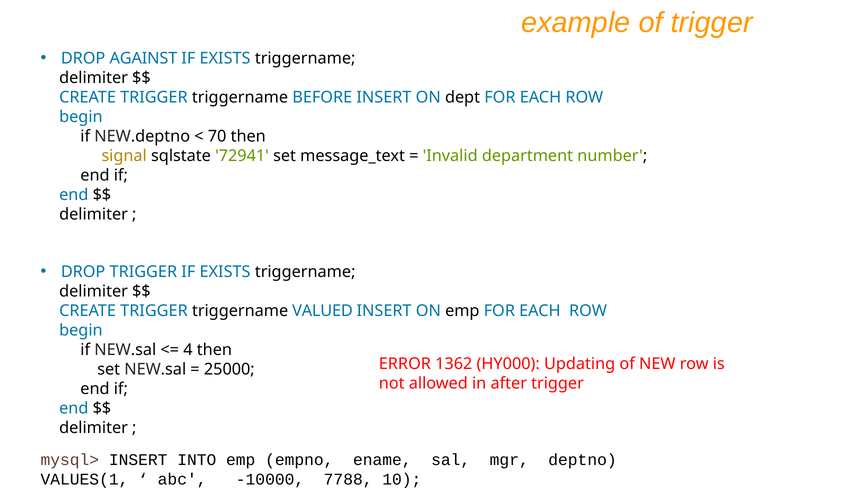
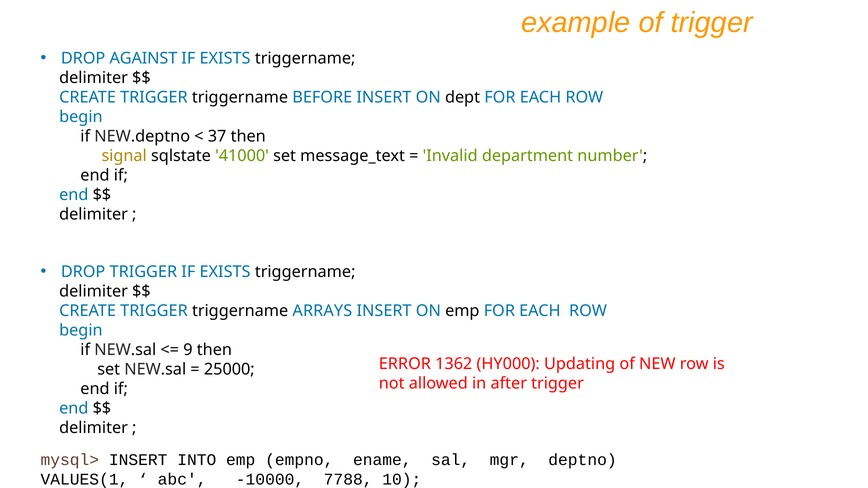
70: 70 -> 37 (217, 136)
72941: 72941 -> 41000 (242, 156)
VALUED: VALUED -> ARRAYS (322, 311)
4: 4 -> 9 (188, 350)
